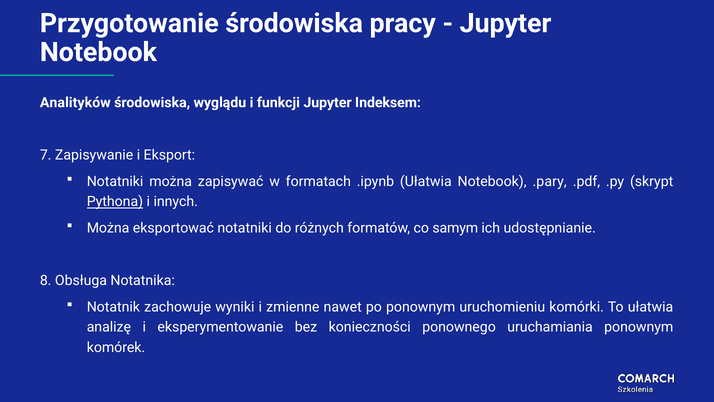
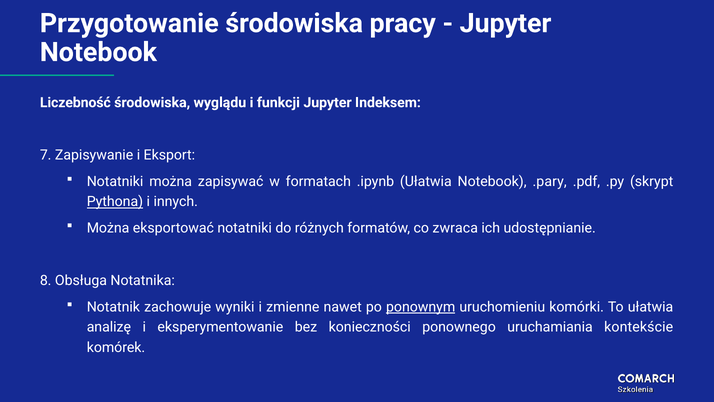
Analityków: Analityków -> Liczebność (75, 102)
samym: samym -> zwraca (455, 228)
ponownym underline: none -> present (421, 307)
uruchamiania ponownym: ponownym -> kontekście (639, 327)
